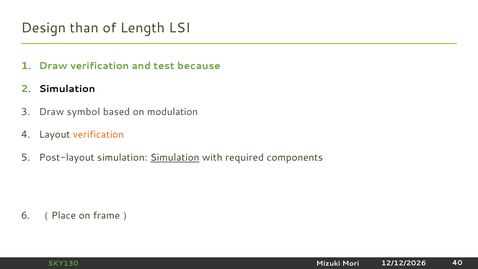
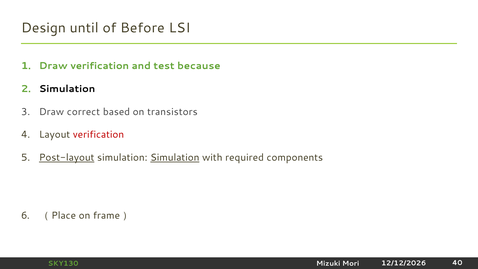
than: than -> until (84, 28)
Length: Length -> Before (142, 28)
symbol: symbol -> correct (83, 112)
modulation: modulation -> transistors (172, 112)
verification colour: orange -> red (99, 135)
Post-layout underline: none -> present (67, 158)
